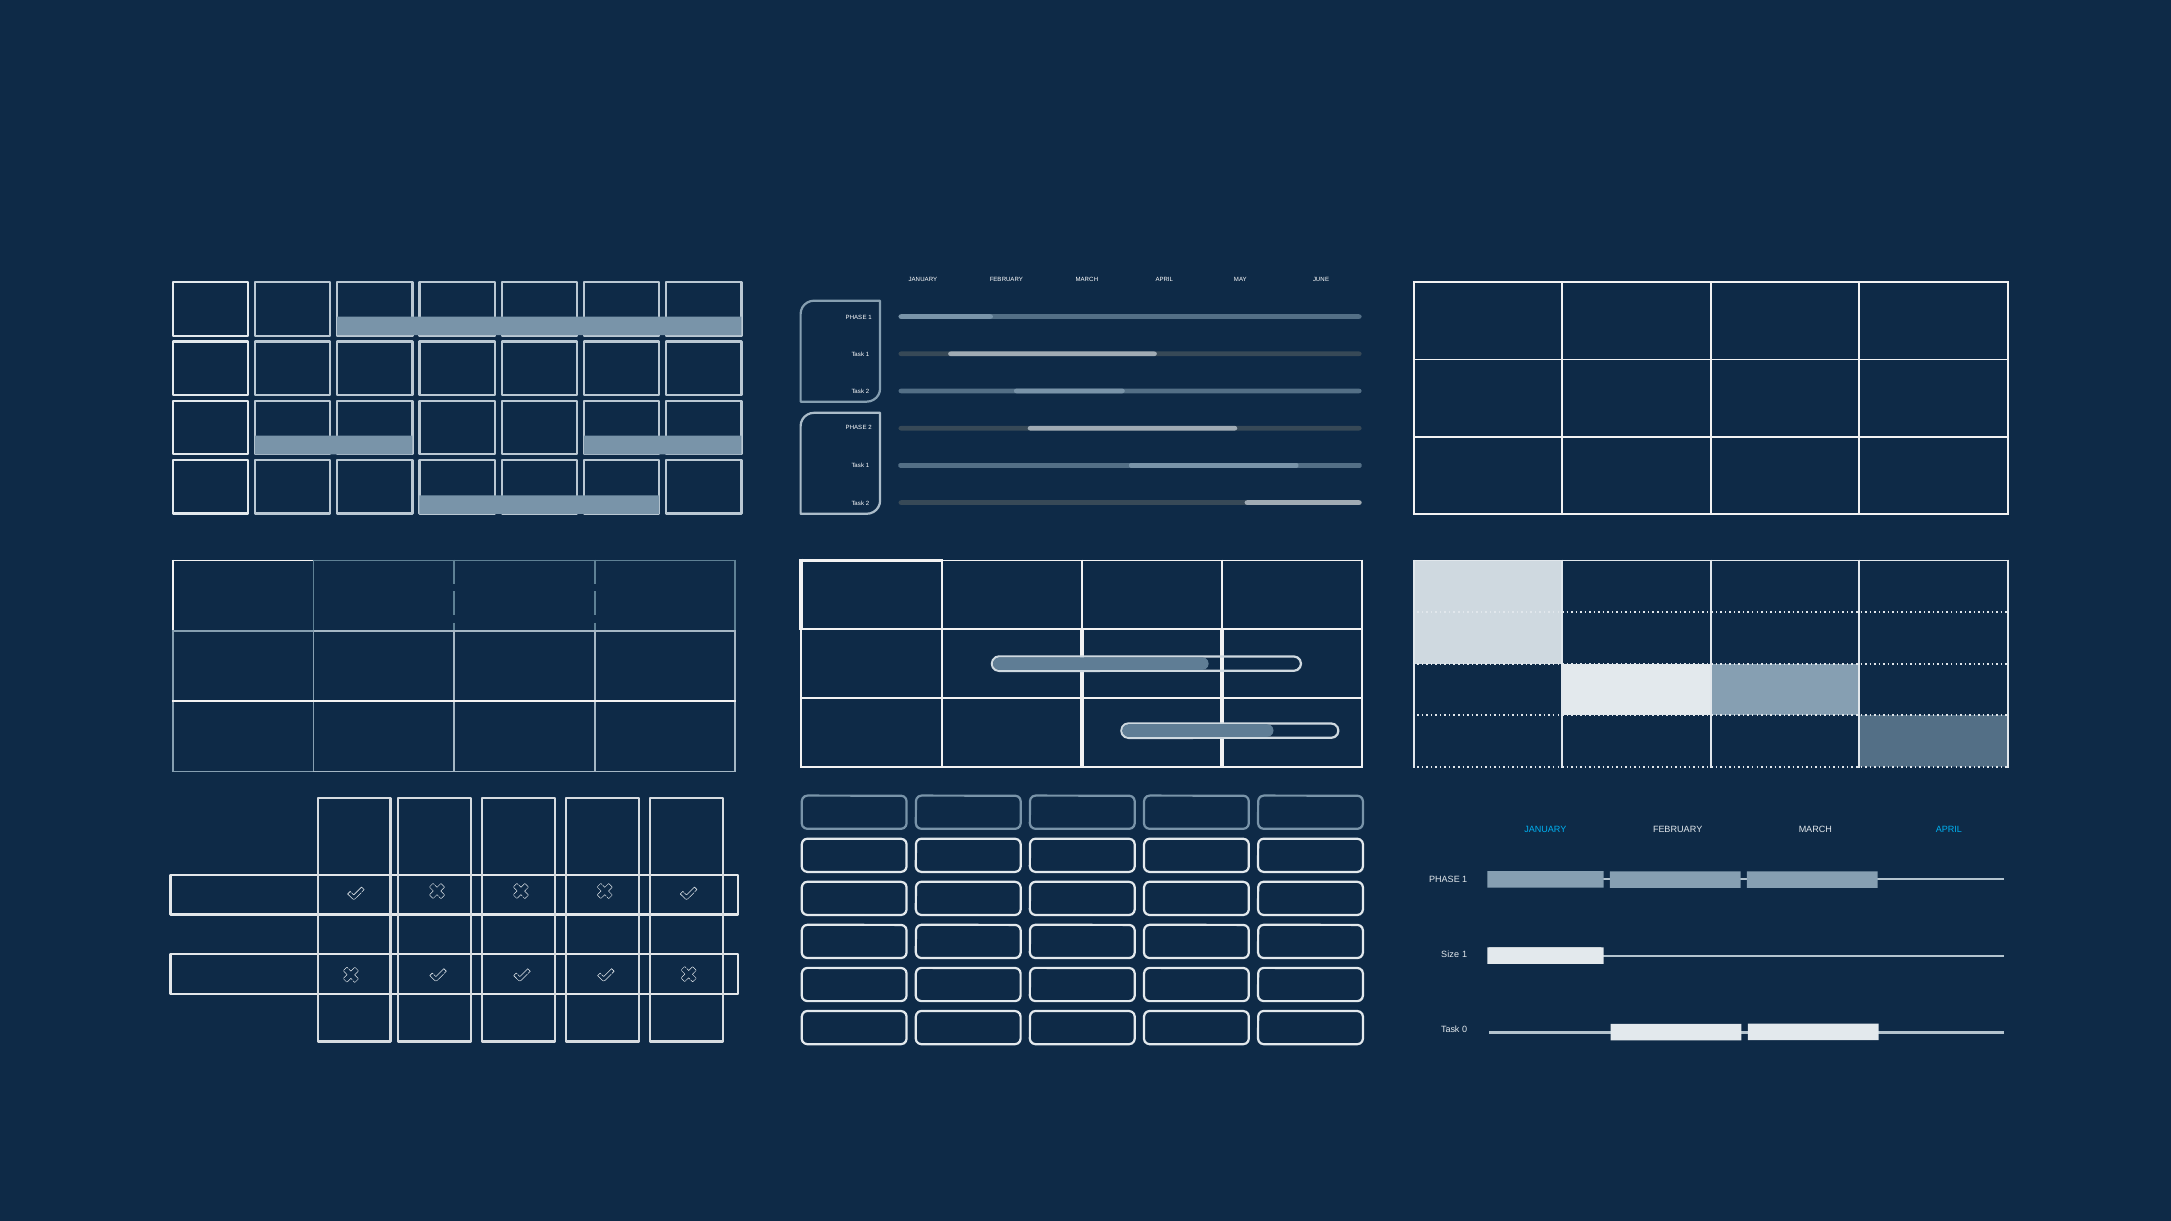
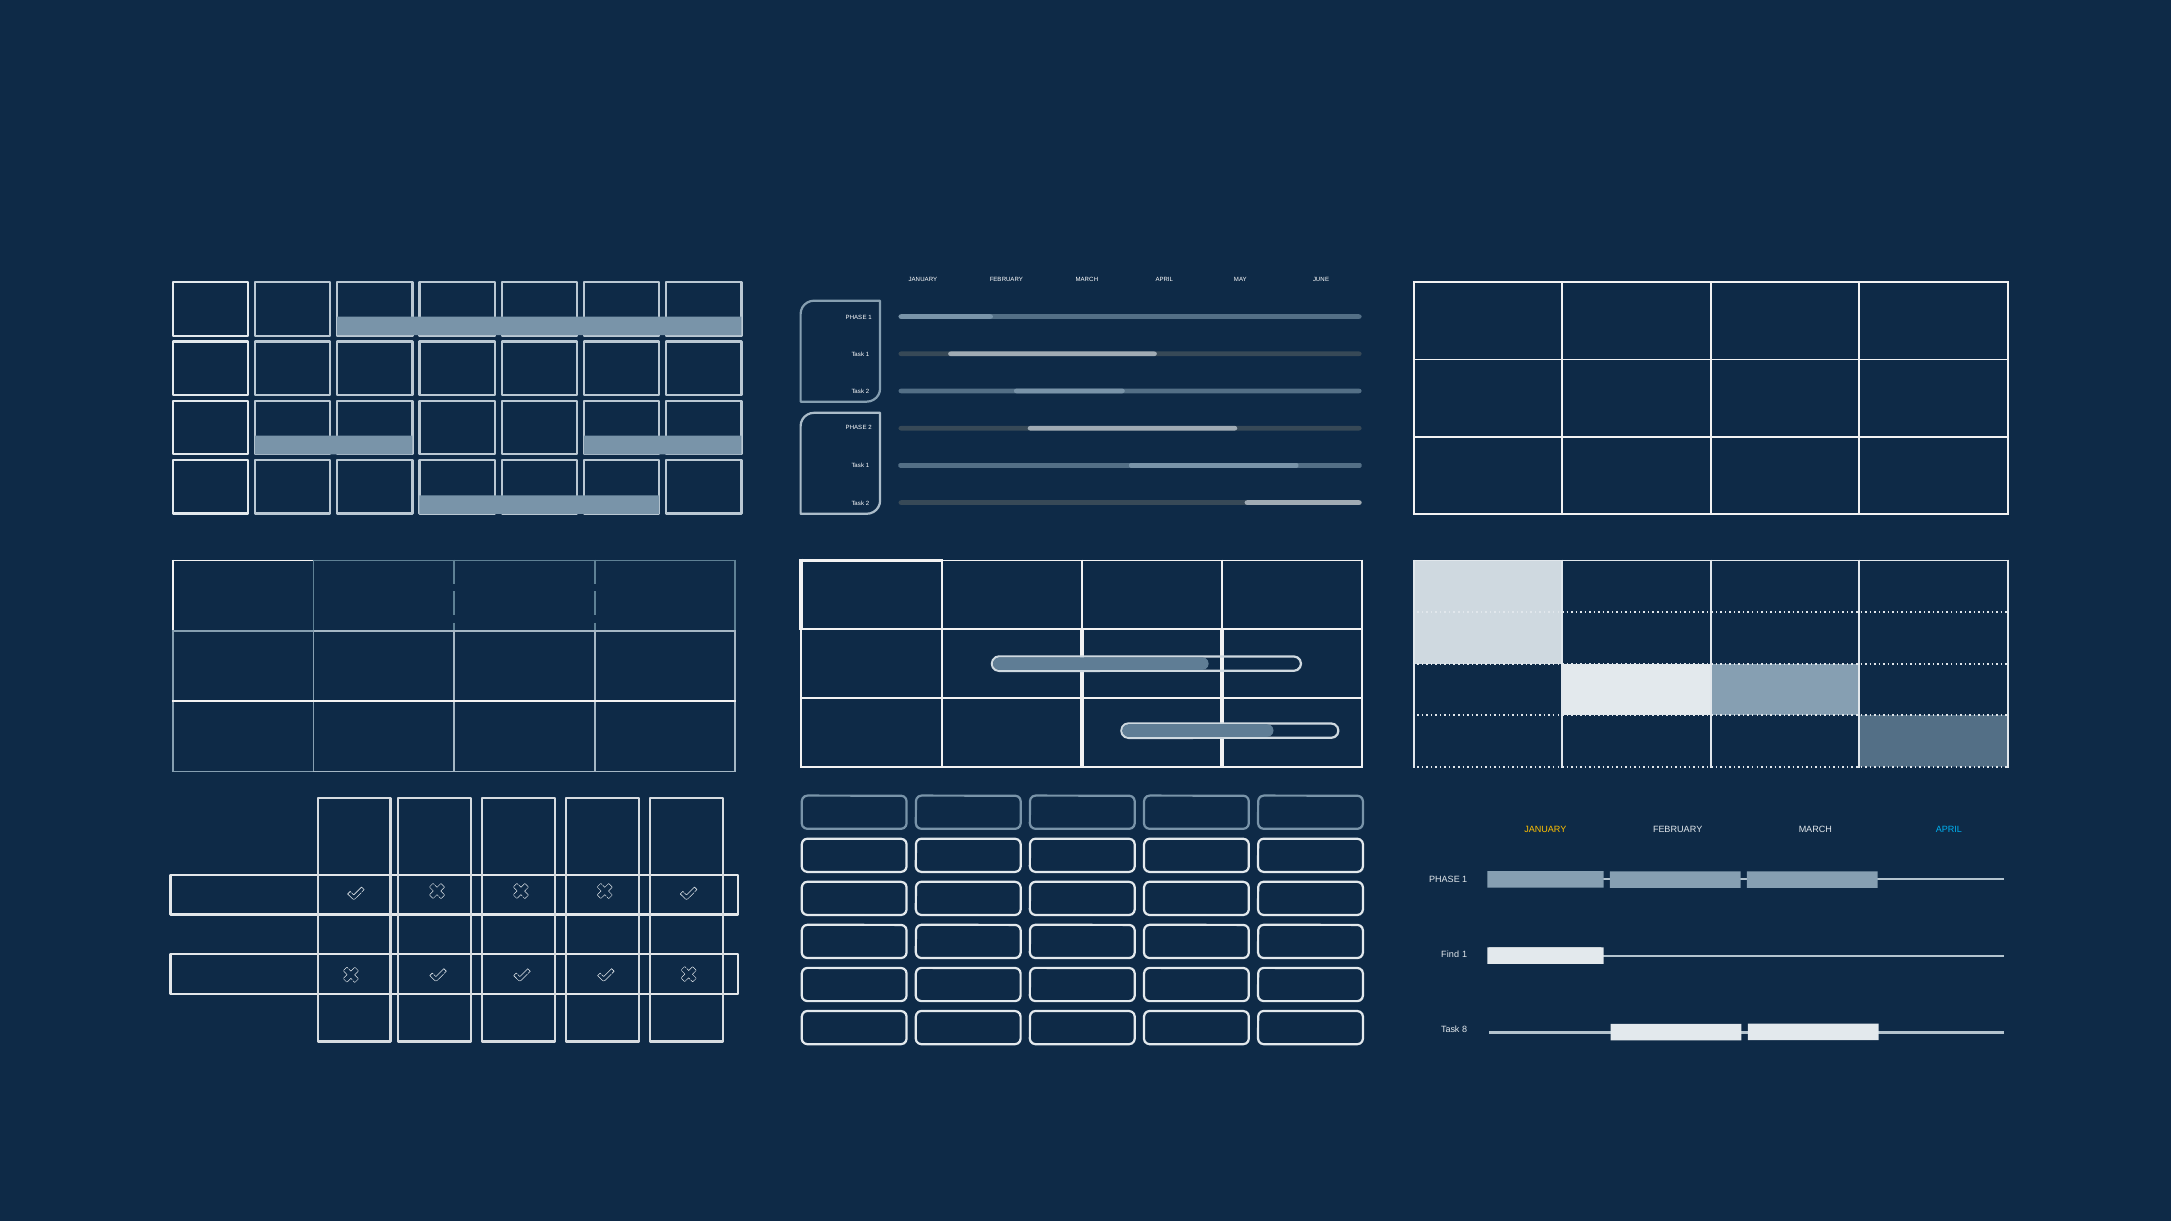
JANUARY colour: light blue -> yellow (1545, 830)
Size: Size -> Find (1450, 955)
0: 0 -> 8 (1465, 1030)
